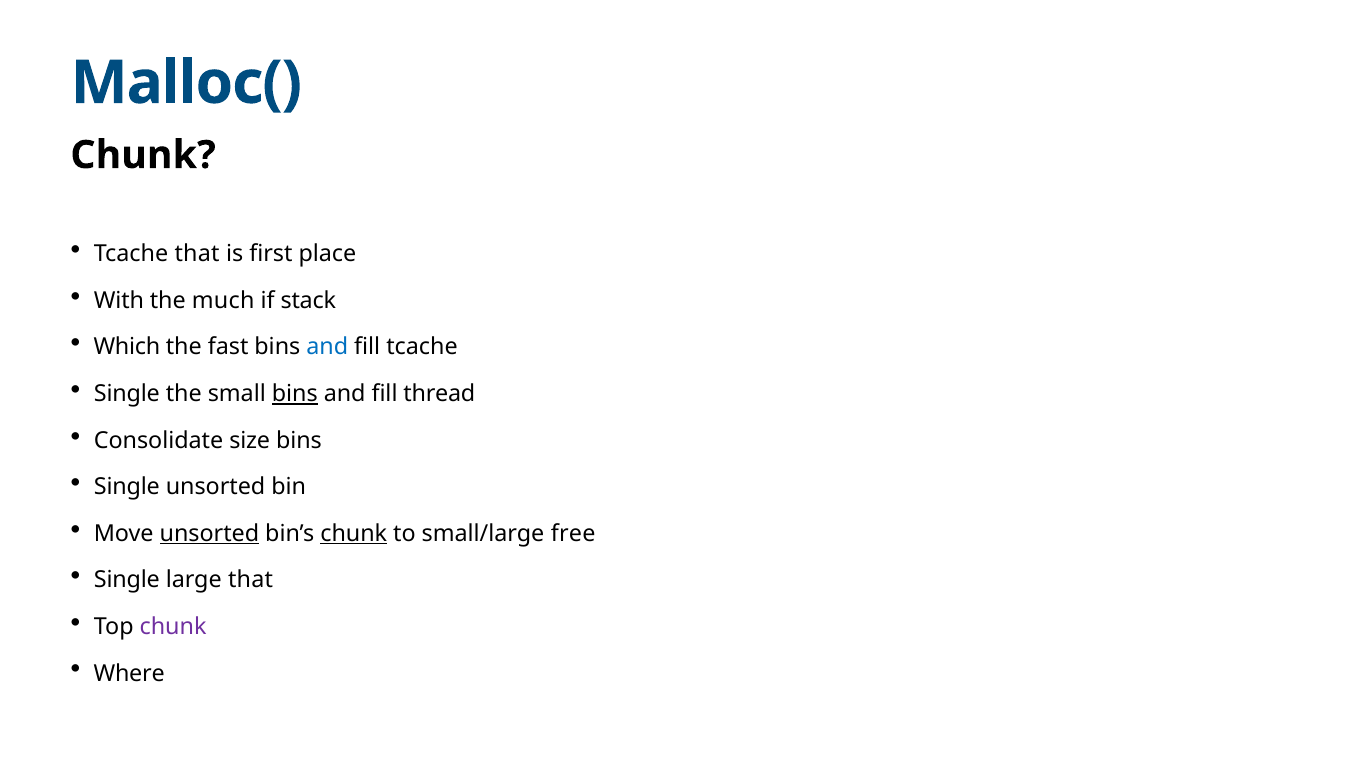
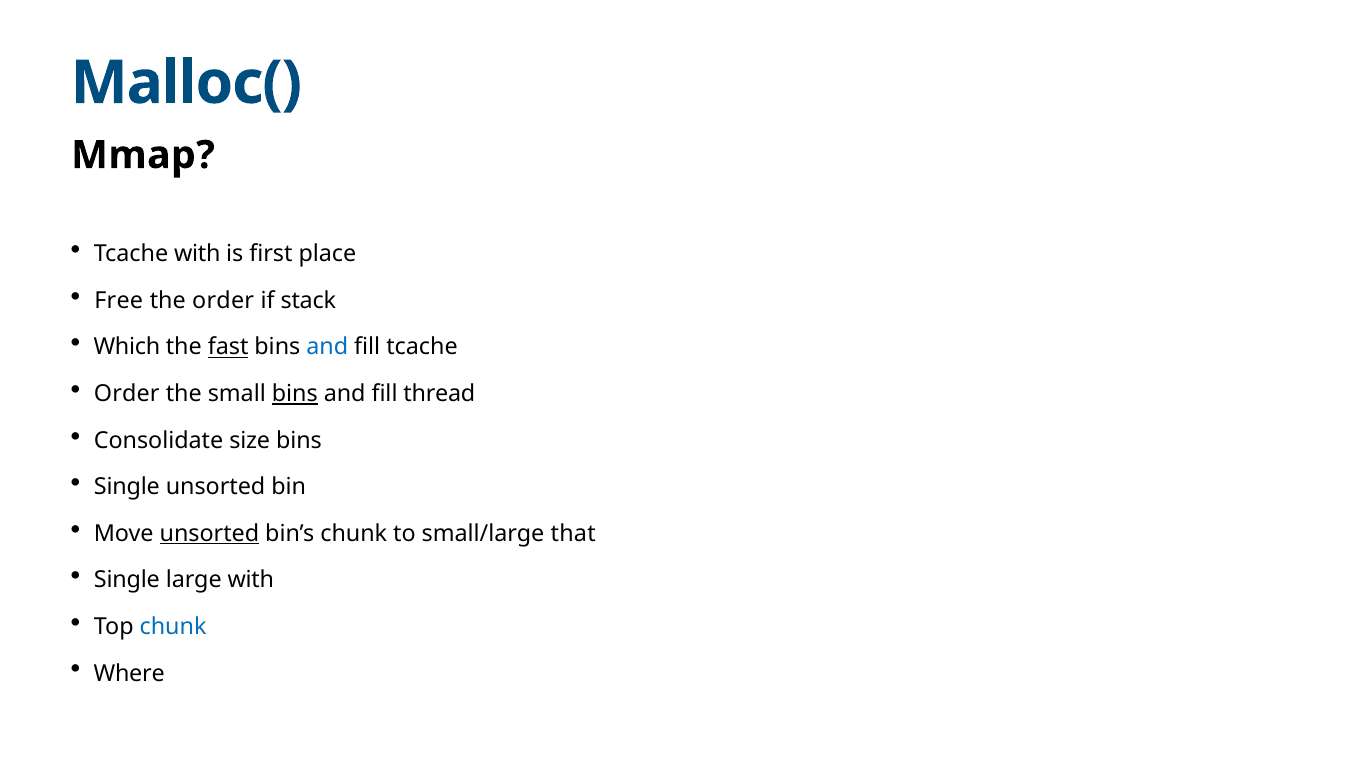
Chunk: Chunk -> Mmap (143, 155)
Tcache that: that -> with (197, 254)
With: With -> Free (119, 301)
the much: much -> order (223, 301)
fast underline: none -> present (228, 347)
Single: Single -> Order (127, 394)
chunk underline: present -> none (354, 533)
free: free -> that (573, 533)
large that: that -> with (251, 580)
chunk colour: purple -> blue (173, 626)
